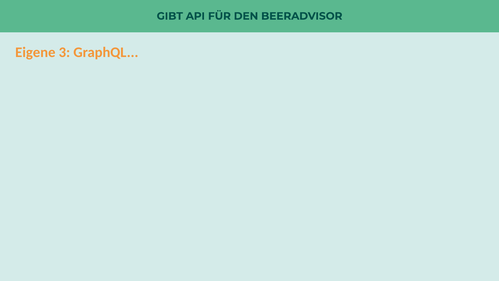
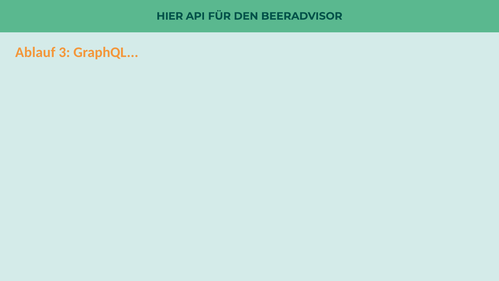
GIBT: GIBT -> HIER (170, 16)
Eigene: Eigene -> Ablauf (35, 52)
